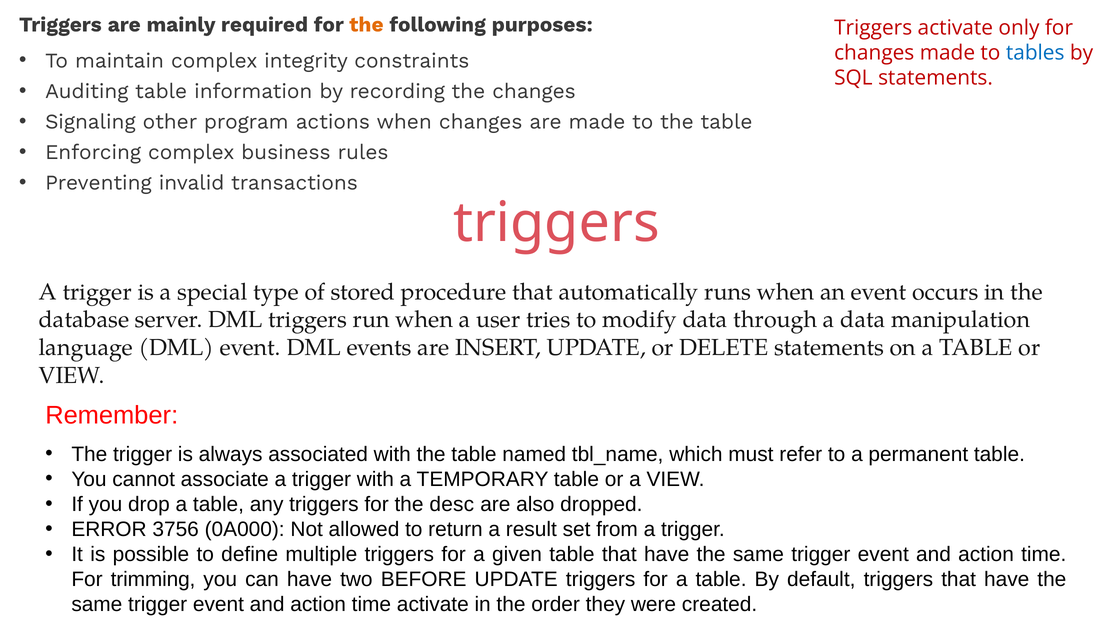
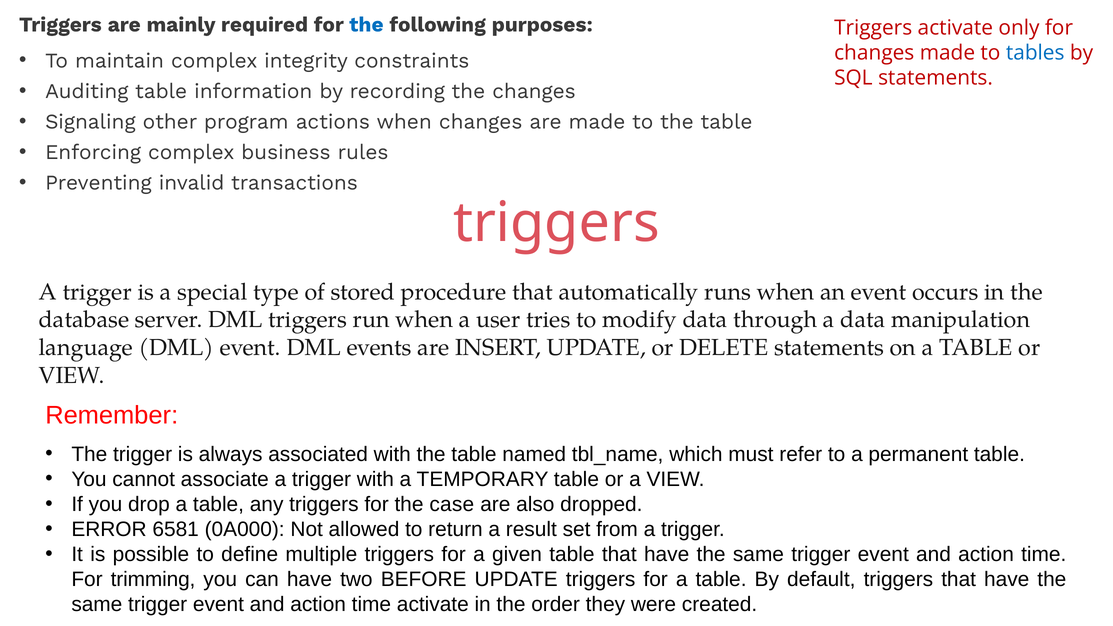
the colour: orange -> blue (366, 25)
desc: desc -> case (452, 504)
3756: 3756 -> 6581 (176, 529)
